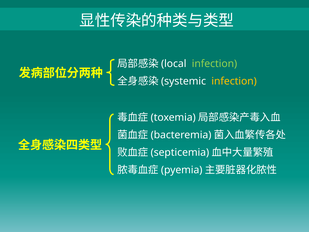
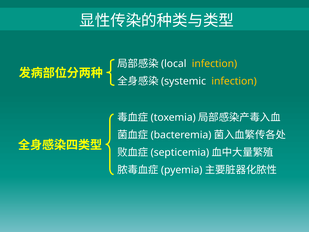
infection colour: light green -> yellow (214, 64)
